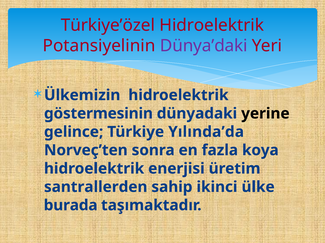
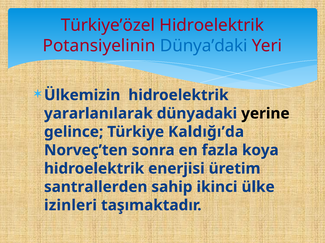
Dünya’daki colour: purple -> blue (204, 46)
göstermesinin: göstermesinin -> yararlanılarak (98, 114)
Yılında’da: Yılında’da -> Kaldığı’da (206, 132)
burada: burada -> izinleri (70, 206)
